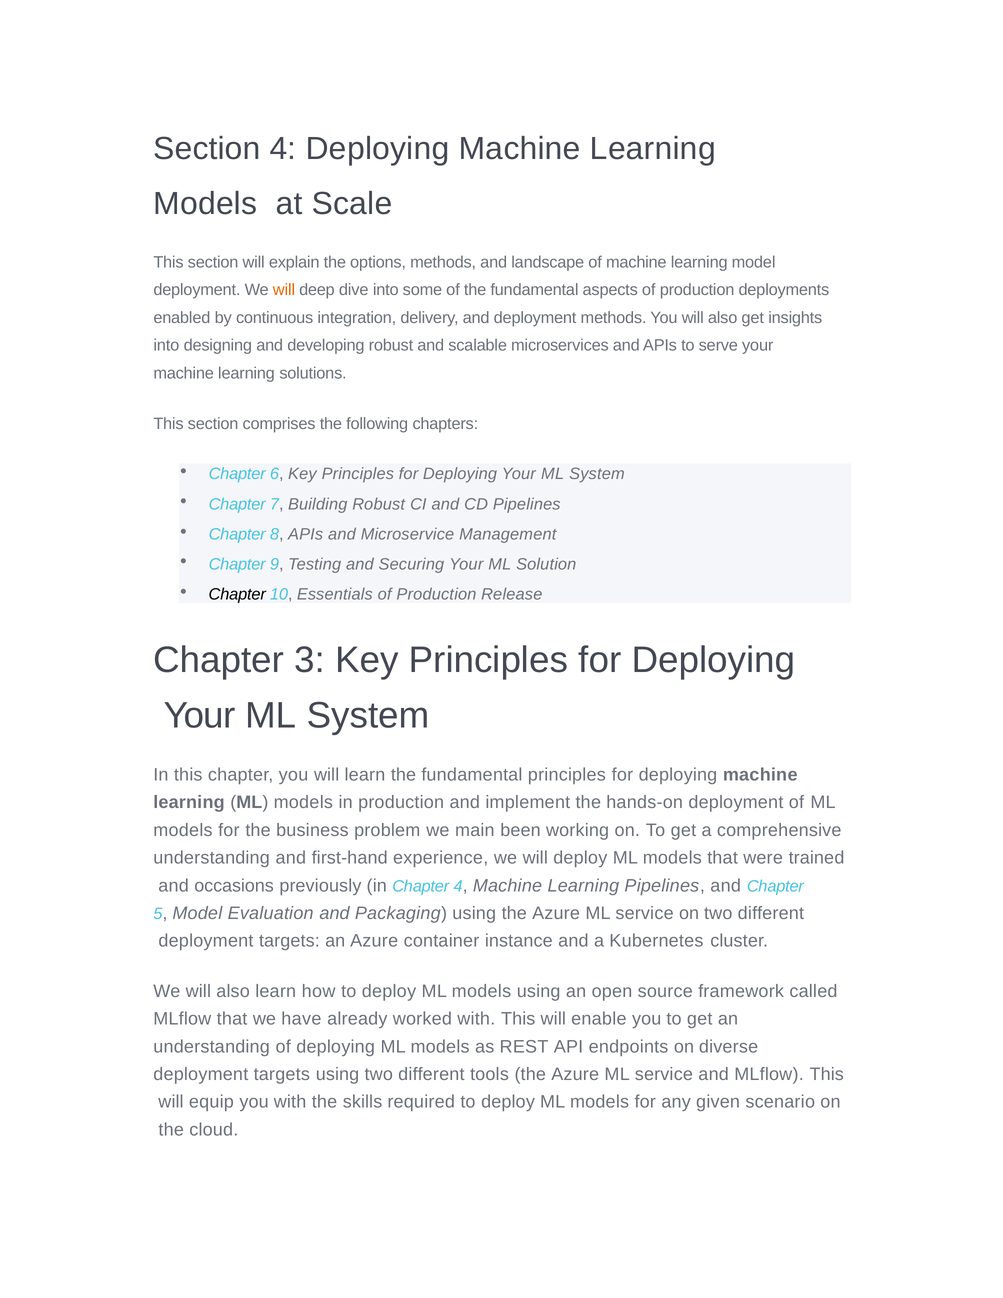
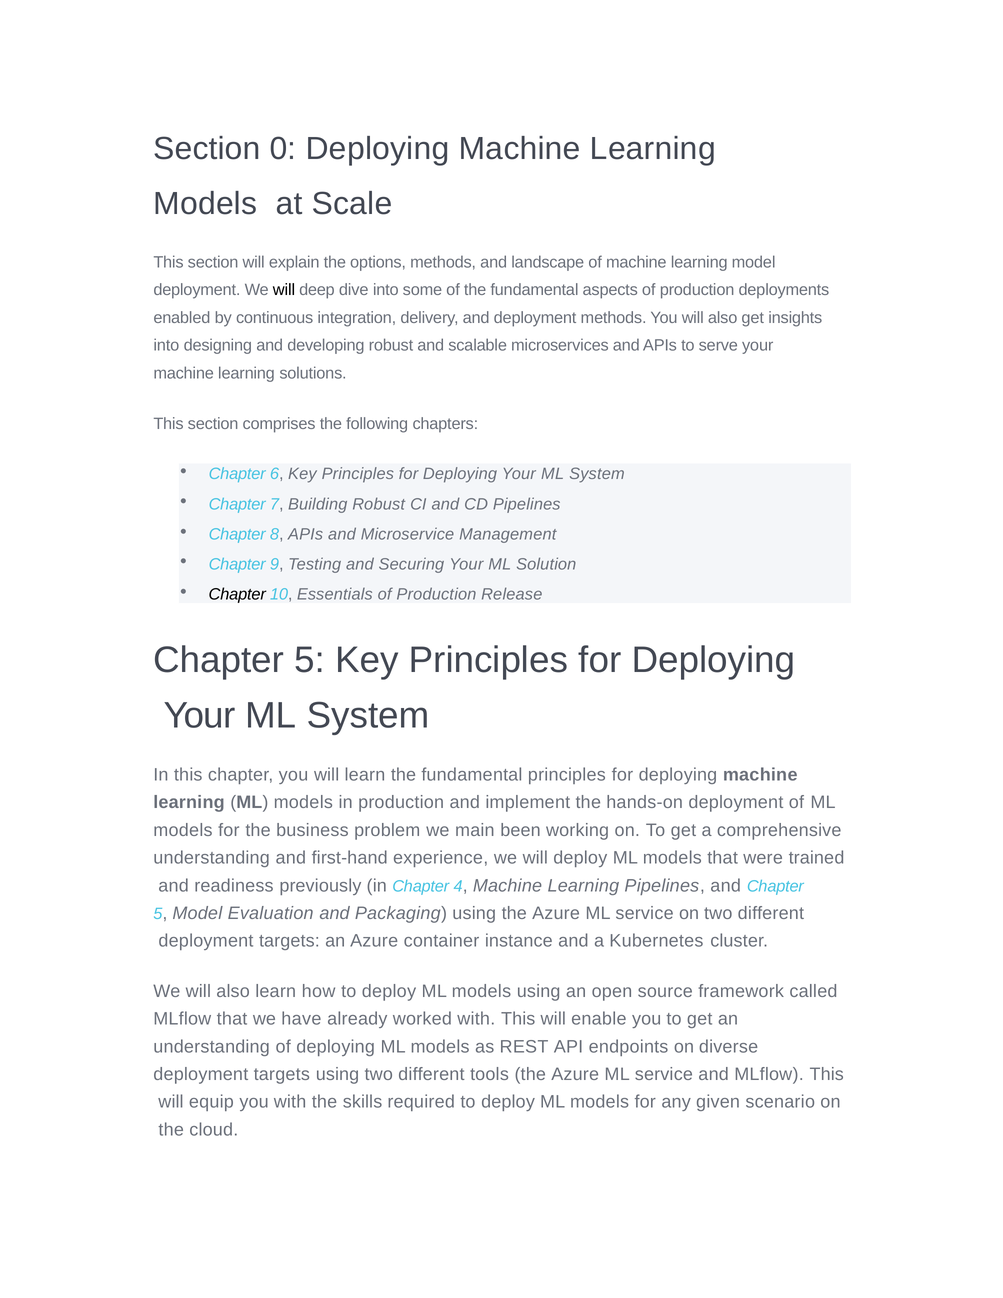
Section 4: 4 -> 0 (283, 149)
will colour: orange -> black (284, 290)
3: 3 -> 5 (310, 660)
occasions: occasions -> readiness (234, 886)
